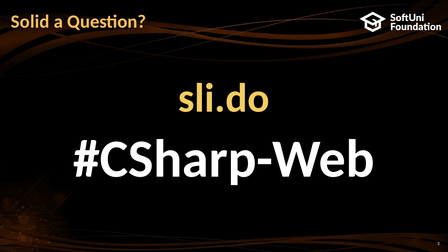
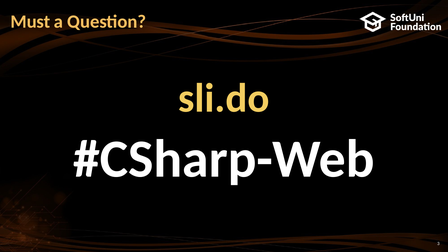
Solid: Solid -> Must (30, 22)
